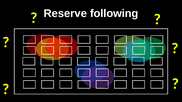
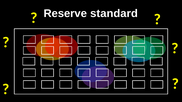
following: following -> standard (114, 13)
